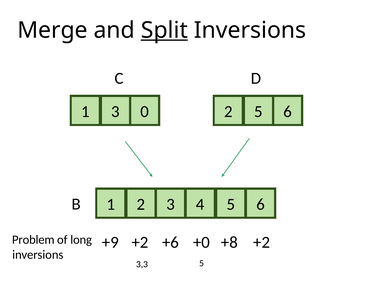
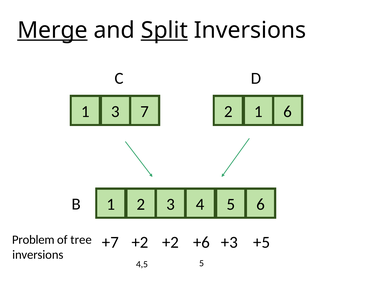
Merge underline: none -> present (52, 30)
0: 0 -> 7 (145, 112)
2 5: 5 -> 1 (258, 112)
long: long -> tree (81, 239)
+9: +9 -> +7 (110, 242)
+6: +6 -> +2 (170, 242)
+0: +0 -> +6 (202, 242)
+8: +8 -> +3 (229, 242)
+2: +2 -> +5 (262, 242)
3,3: 3,3 -> 4,5 (142, 264)
